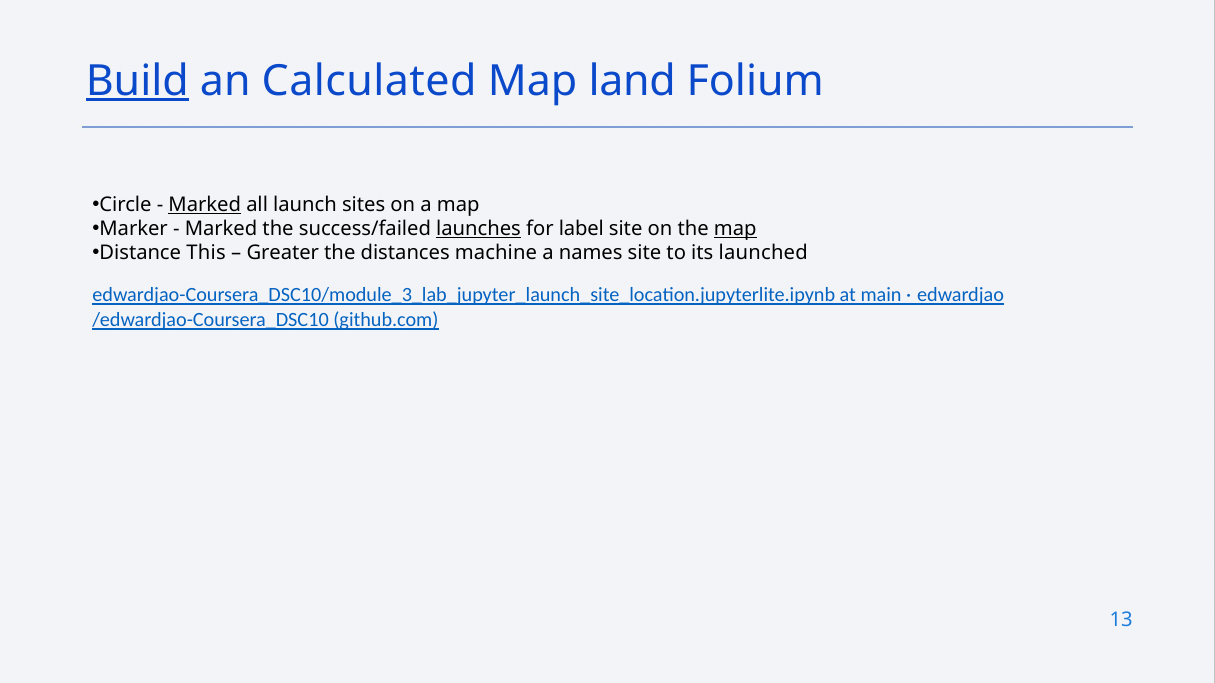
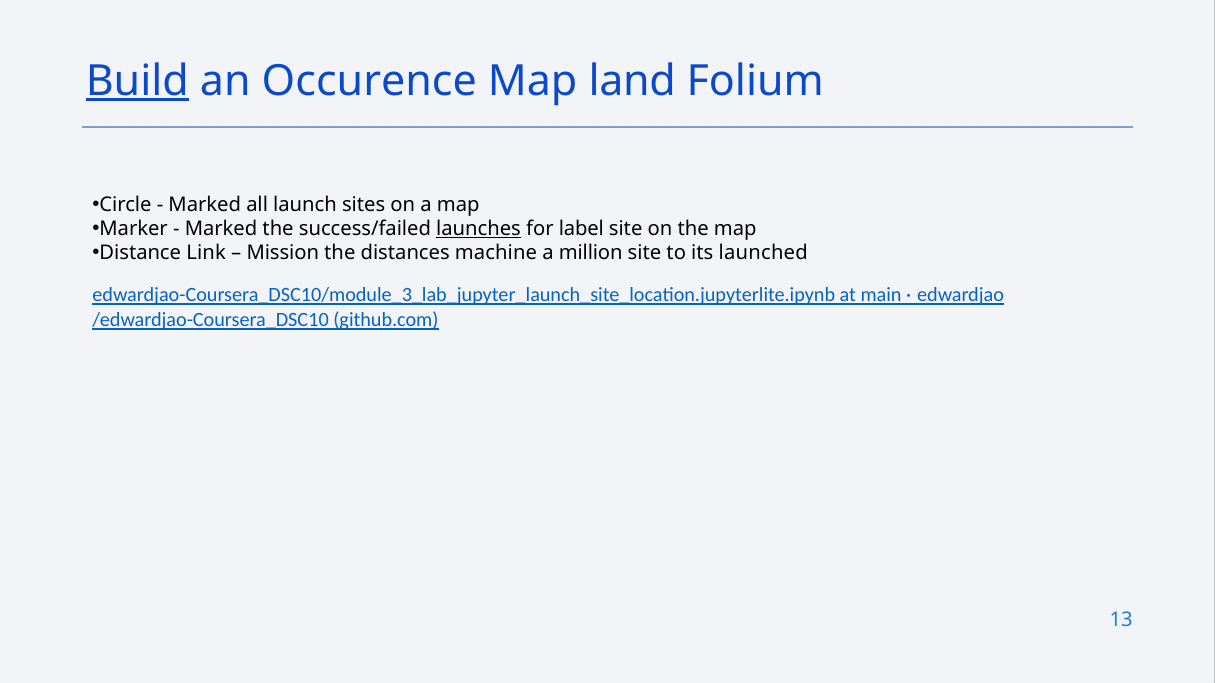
Calculated: Calculated -> Occurence (369, 81)
Marked underline: present -> none (205, 205)
map underline: present -> none (735, 229)
This: This -> Link (206, 253)
Greater: Greater -> Mission (283, 253)
names: names -> million (591, 253)
